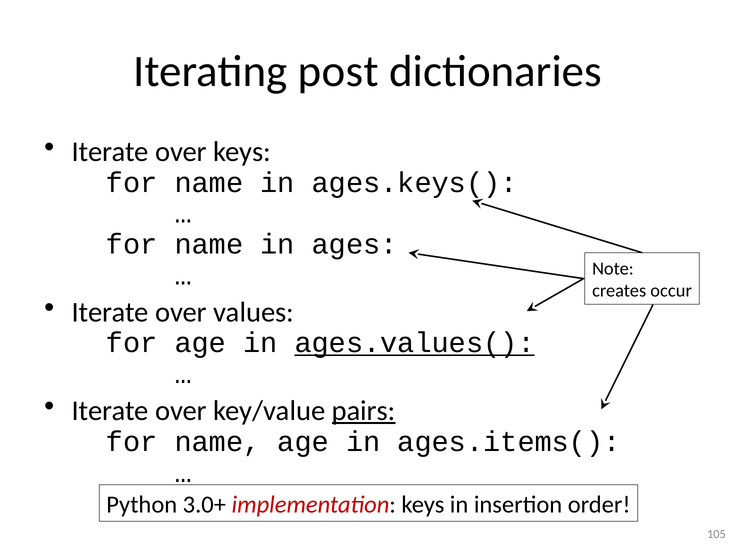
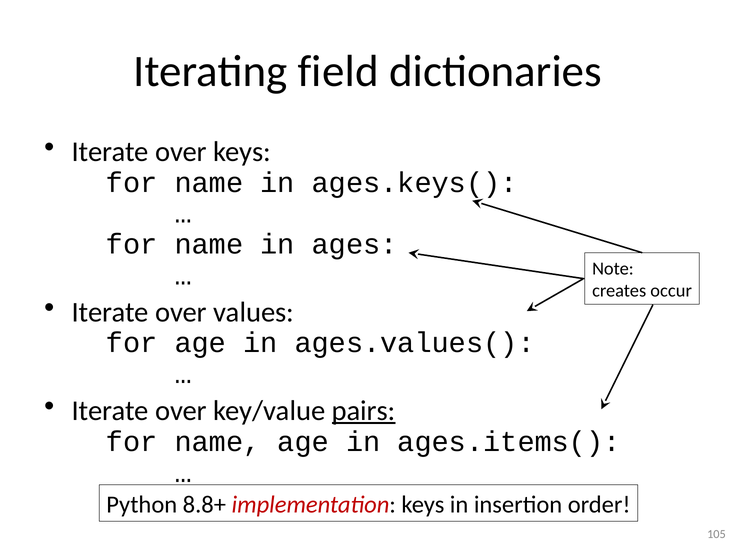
post: post -> field (338, 71)
ages.values( underline: present -> none (415, 343)
3.0+: 3.0+ -> 8.8+ (204, 505)
